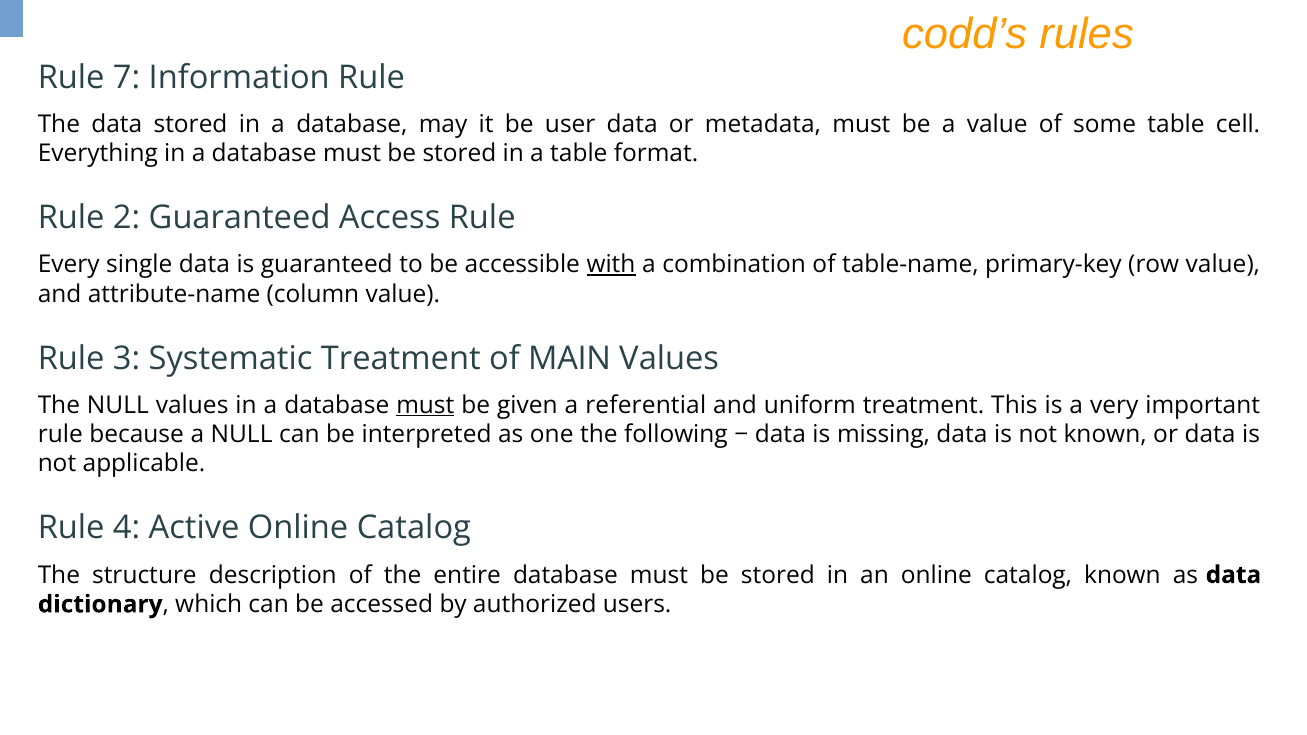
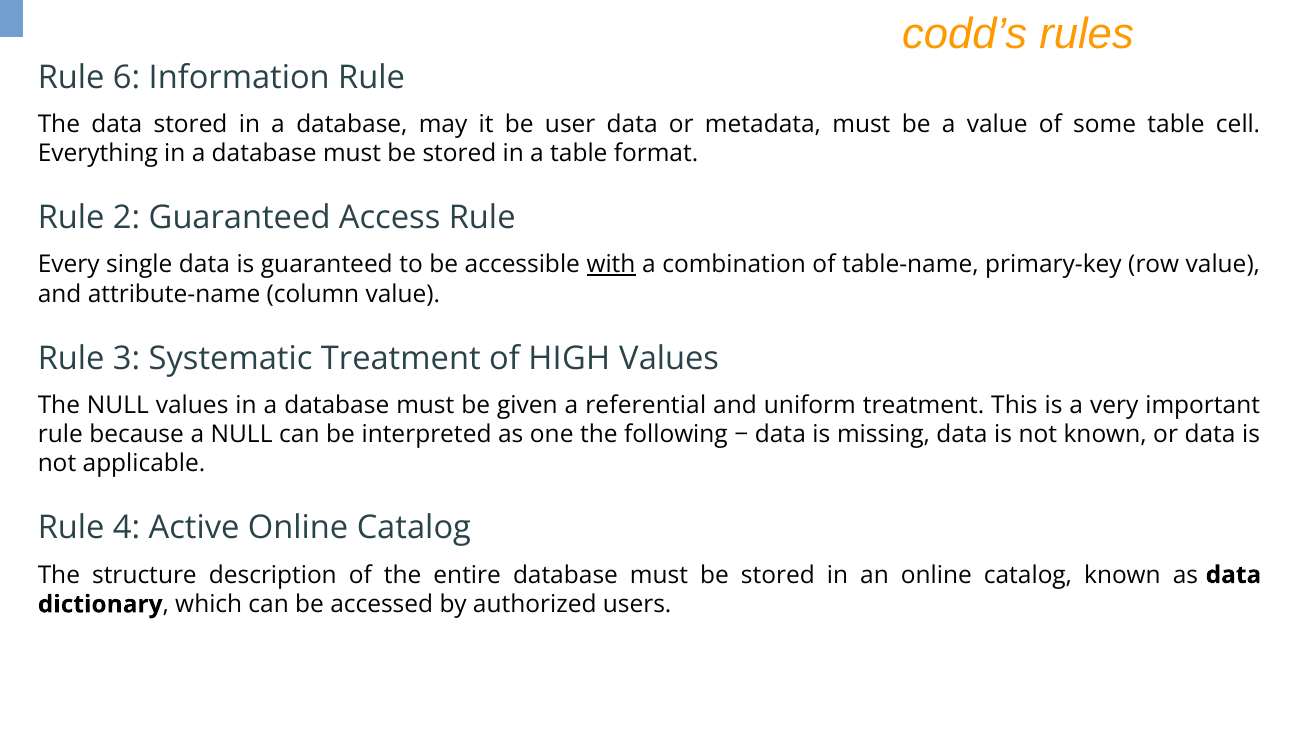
7: 7 -> 6 (127, 77)
MAIN: MAIN -> HIGH (569, 358)
must underline: present -> none (425, 405)
